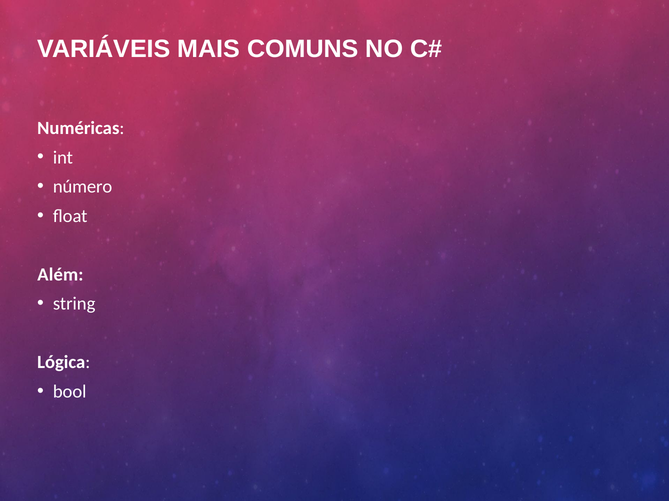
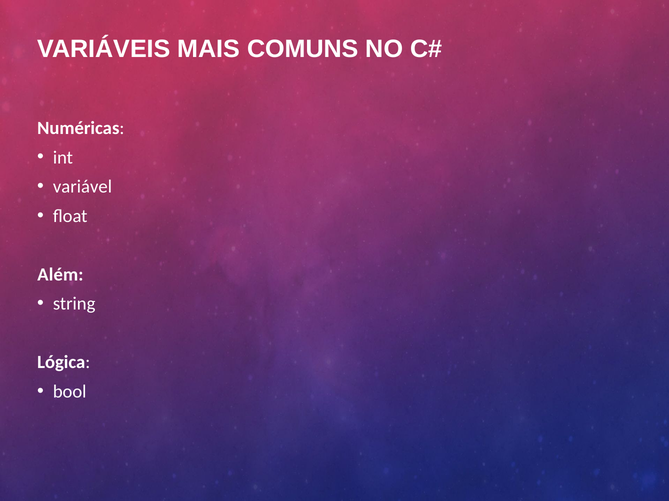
número: número -> variável (82, 187)
